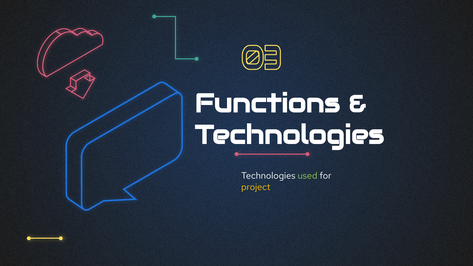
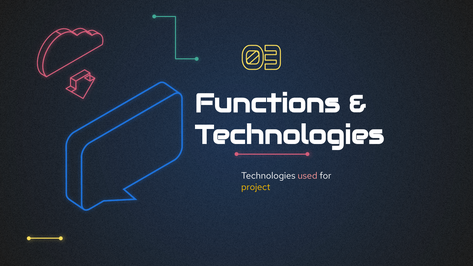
used colour: light green -> pink (307, 176)
